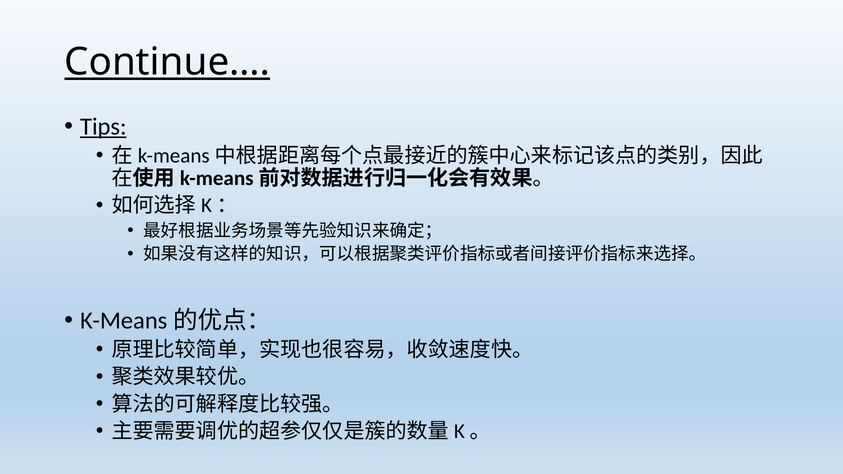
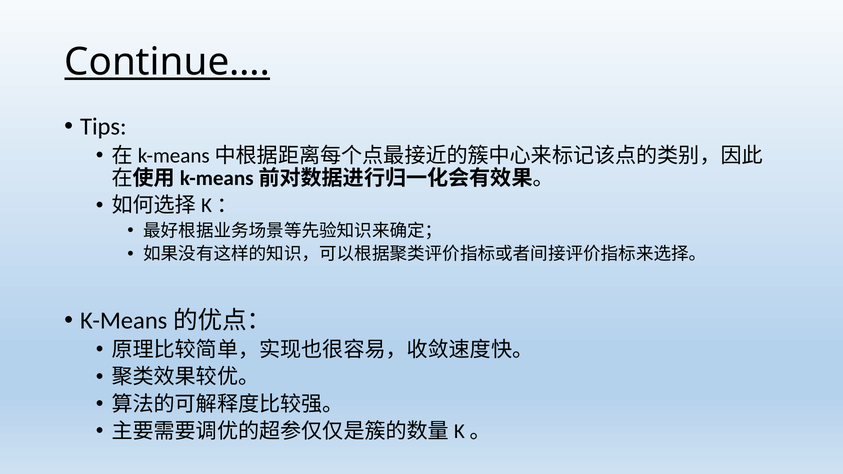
Tips underline: present -> none (103, 127)
